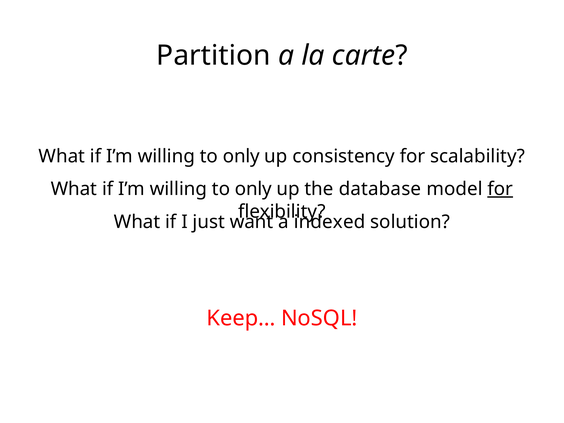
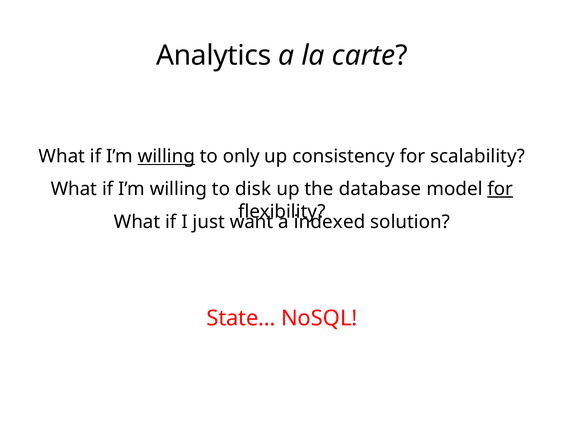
Partition: Partition -> Analytics (214, 56)
willing underline: none -> present (166, 156)
only: only -> disk (253, 189)
Keep…: Keep… -> State… (241, 318)
